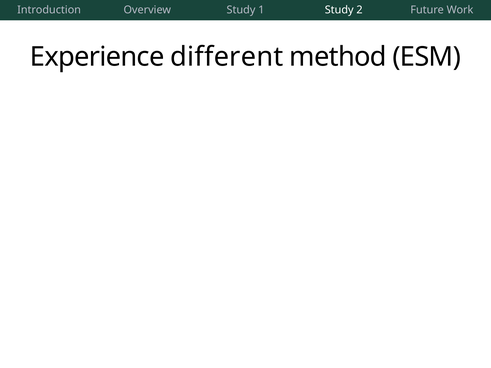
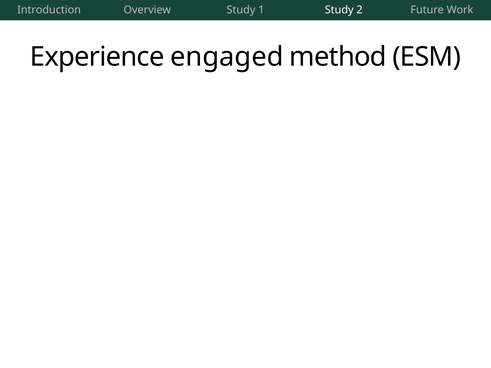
different: different -> engaged (227, 57)
